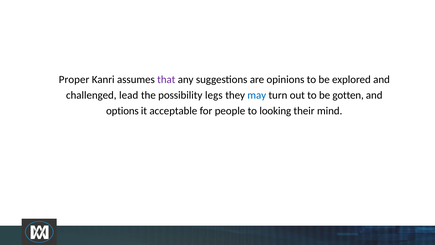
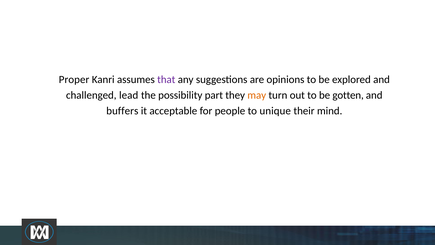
legs: legs -> part (214, 95)
may colour: blue -> orange (257, 95)
options: options -> buffers (122, 111)
looking: looking -> unique (275, 111)
